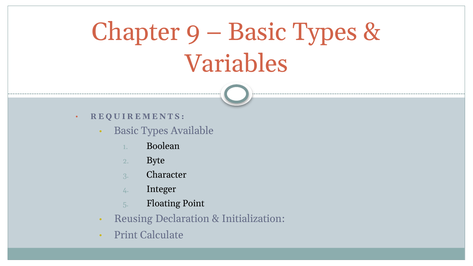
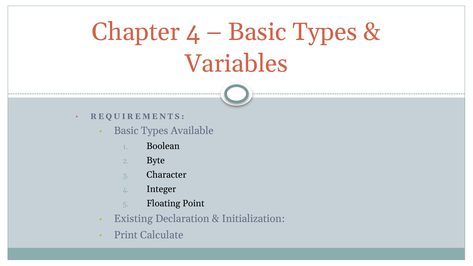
Chapter 9: 9 -> 4 (193, 32)
Reusing: Reusing -> Existing (133, 219)
